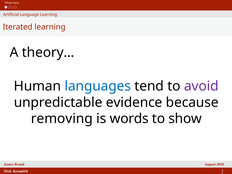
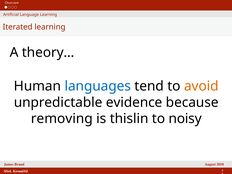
avoid colour: purple -> orange (201, 86)
words: words -> thislin (129, 119)
show: show -> noisy (185, 119)
